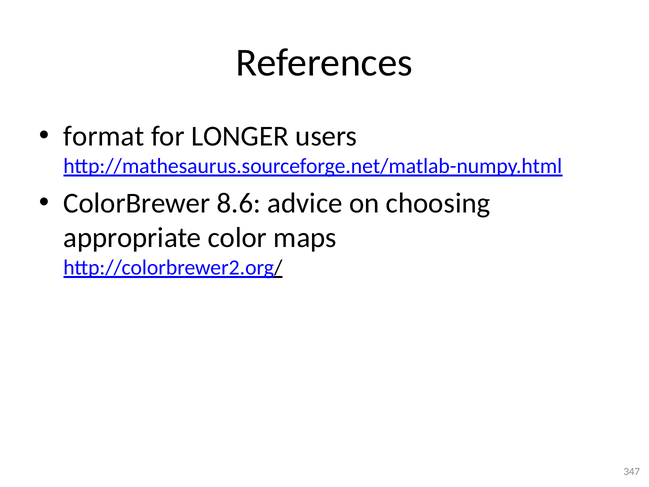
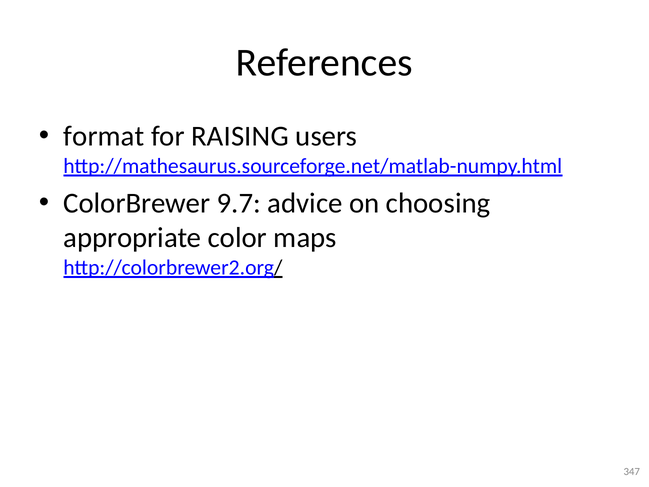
LONGER: LONGER -> RAISING (240, 136)
8.6: 8.6 -> 9.7 (239, 203)
